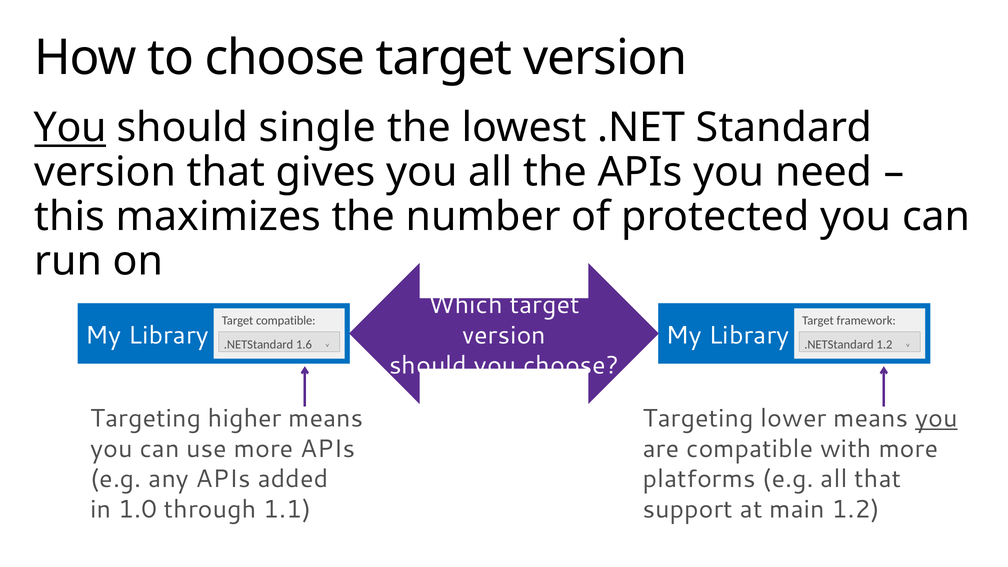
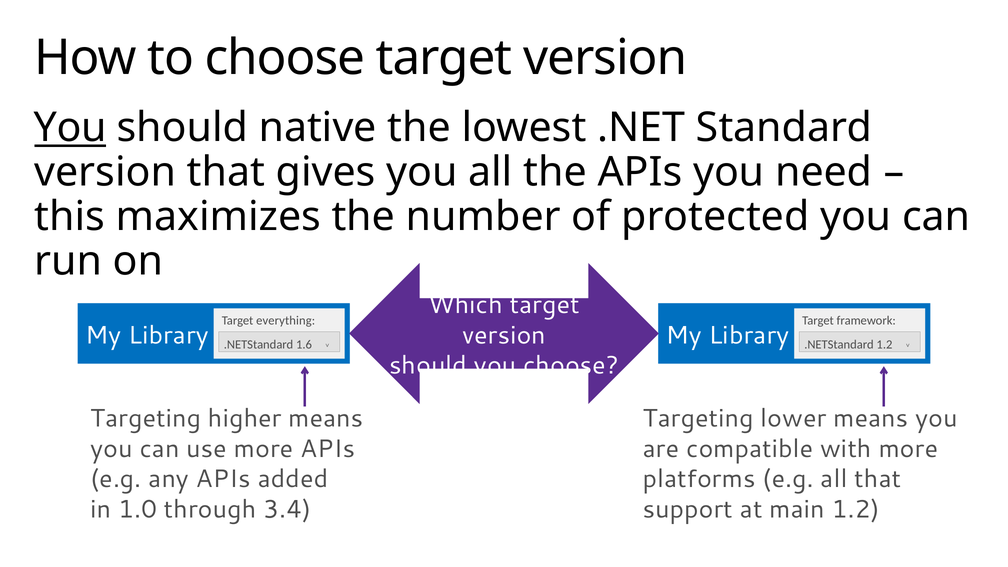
single: single -> native (318, 128)
Target compatible: compatible -> everything (286, 320)
you underline: present -> none (936, 419)
1.1: 1.1 -> 3.4 (287, 509)
